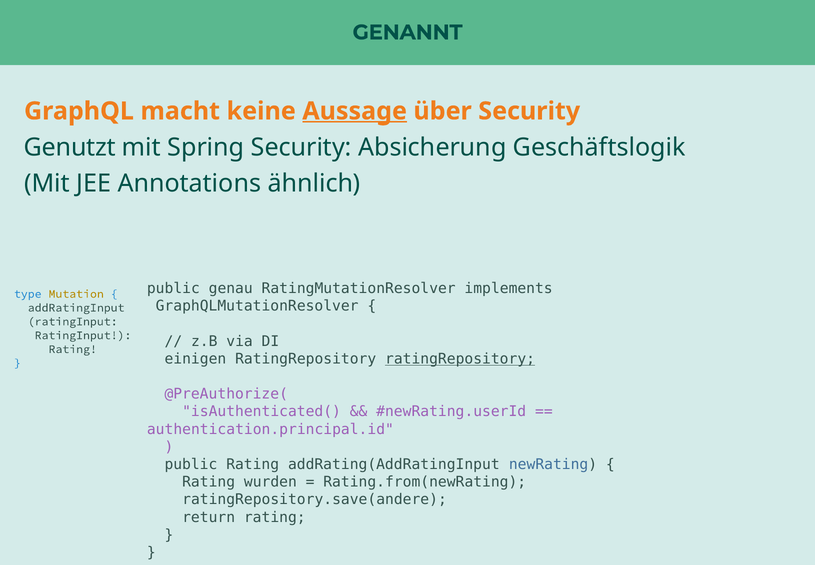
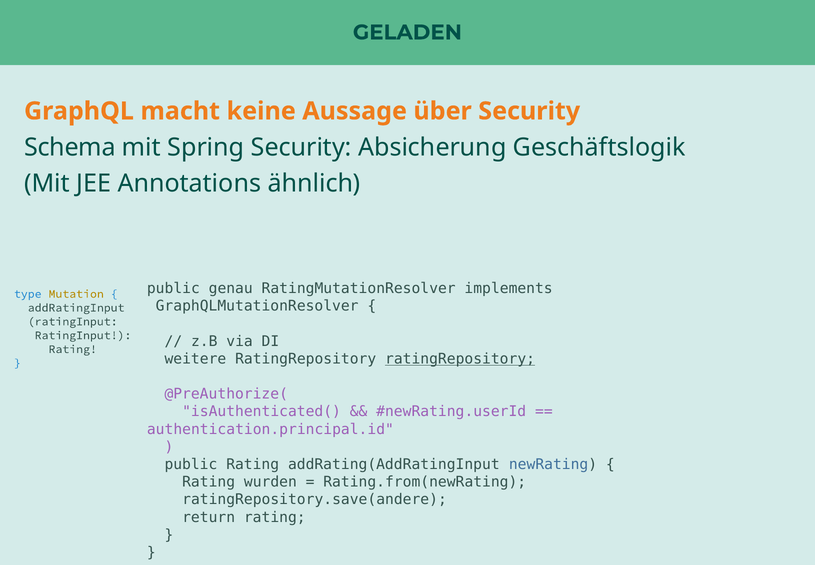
GENANNT: GENANNT -> GELADEN (407, 32)
Aussage underline: present -> none (355, 111)
Genutzt: Genutzt -> Schema (70, 147)
einigen: einigen -> weitere (195, 358)
